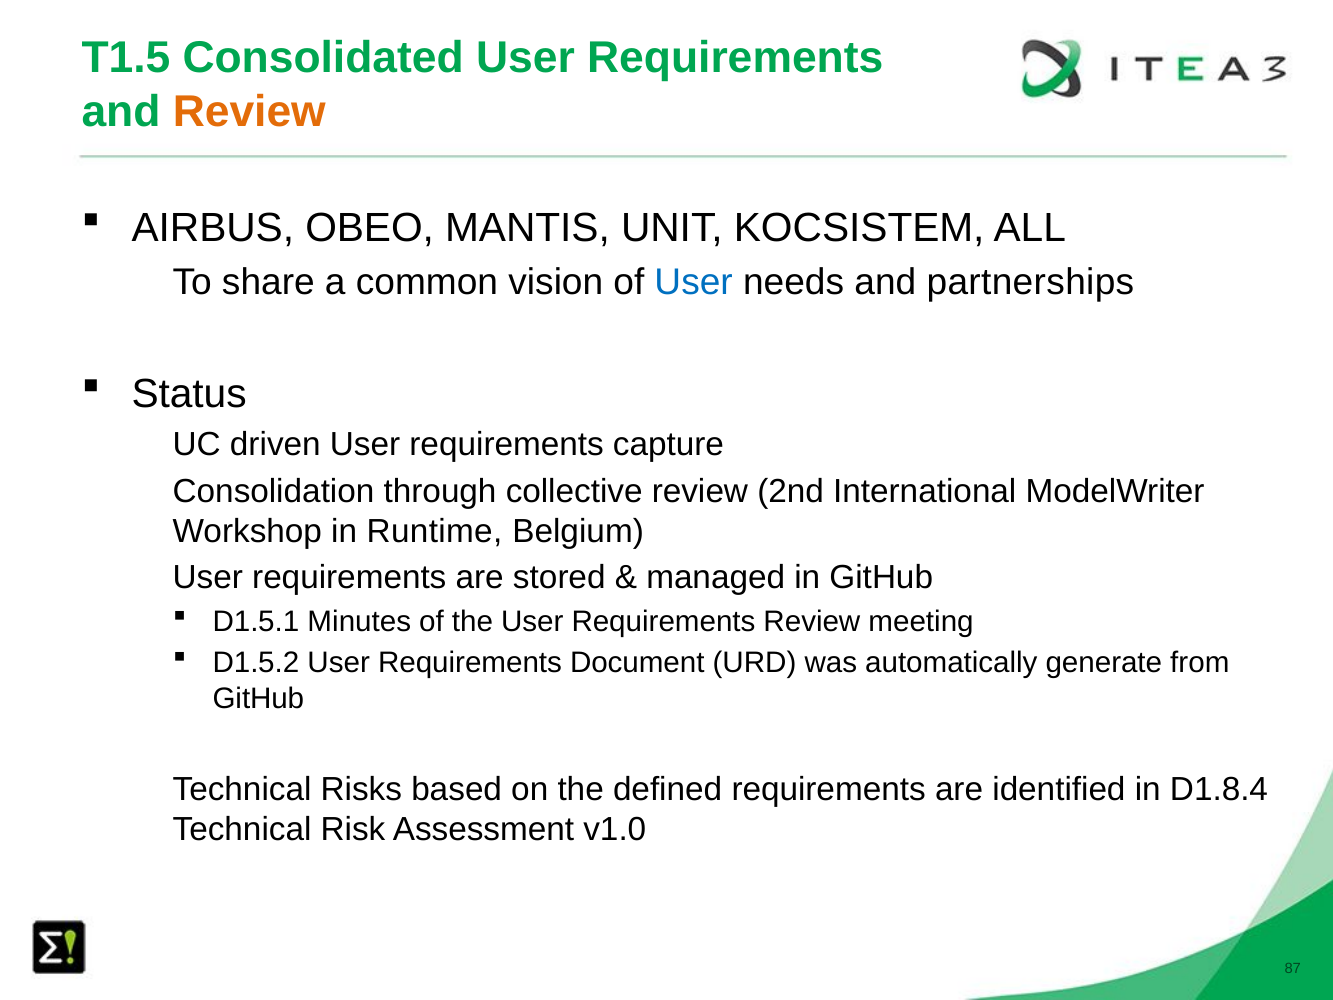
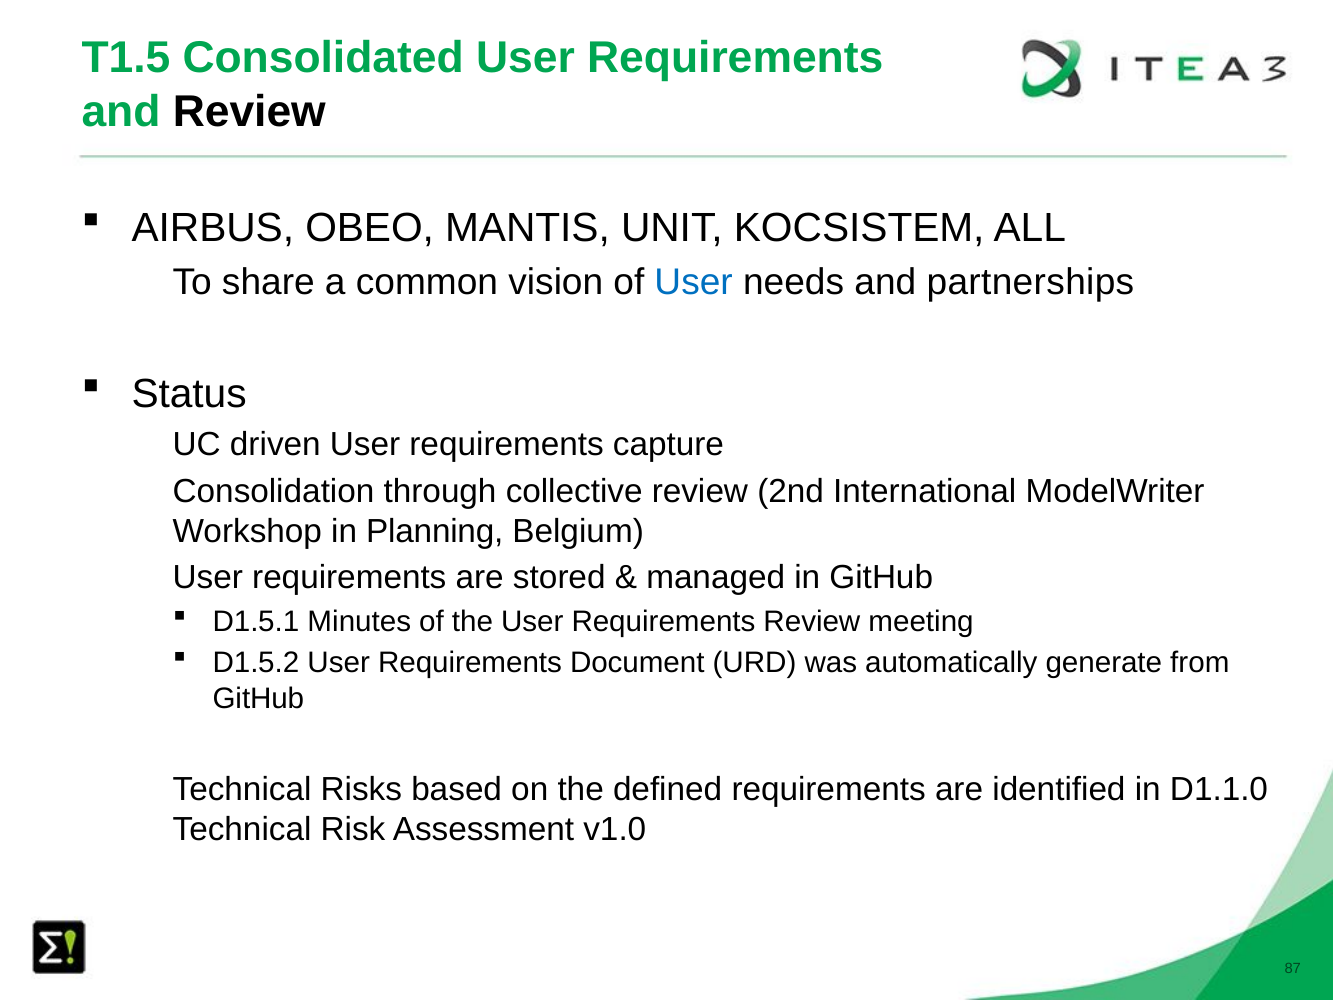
Review colour: orange -> black (249, 111)
Runtime: Runtime -> Planning (435, 531)
D1.8.4: D1.8.4 -> D1.1.0 (1219, 790)
